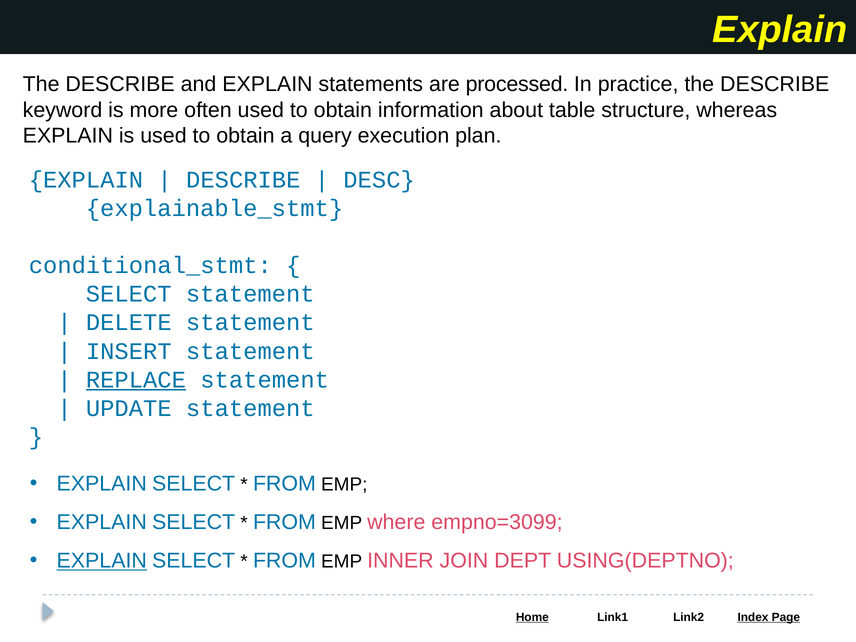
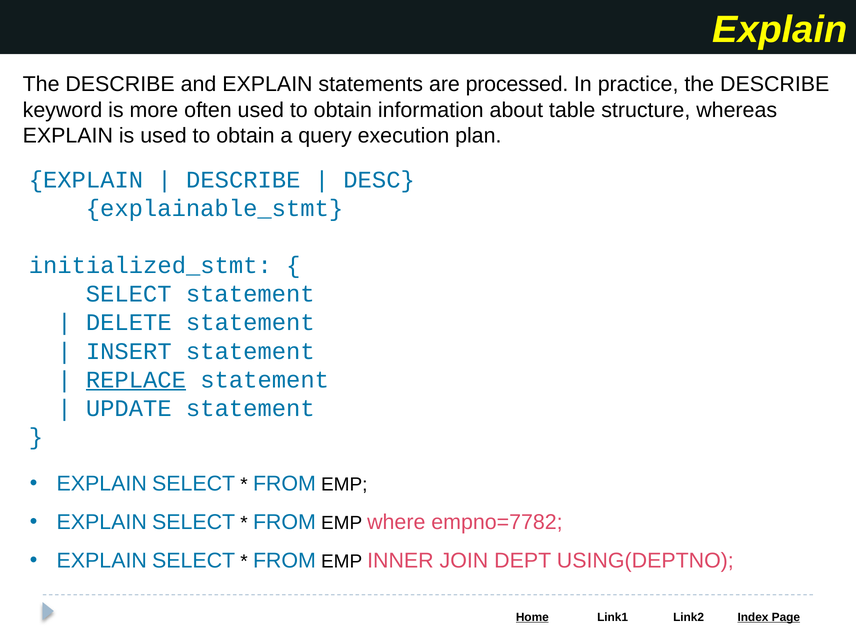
conditional_stmt: conditional_stmt -> initialized_stmt (150, 266)
empno=3099: empno=3099 -> empno=7782 (497, 522)
EXPLAIN underline: present -> none (102, 561)
